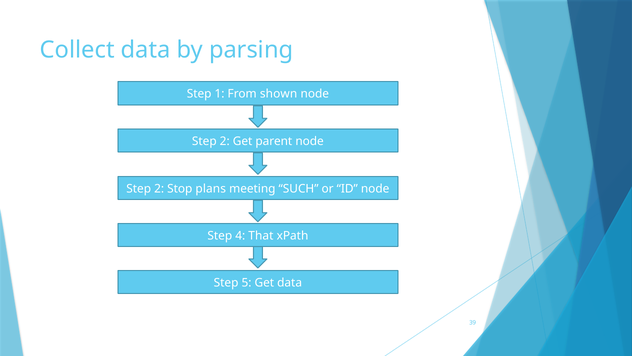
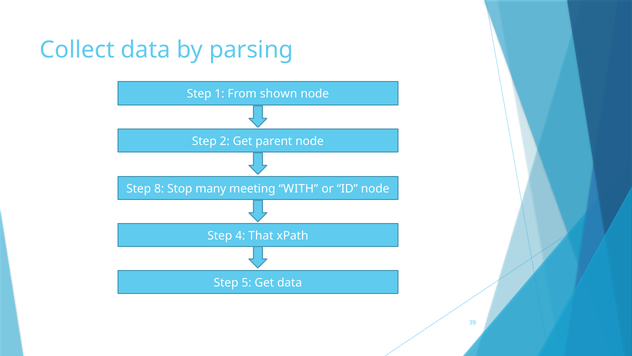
2: 2 -> 8 (159, 189)
plans: plans -> many (211, 189)
SUCH: SUCH -> WITH (298, 189)
